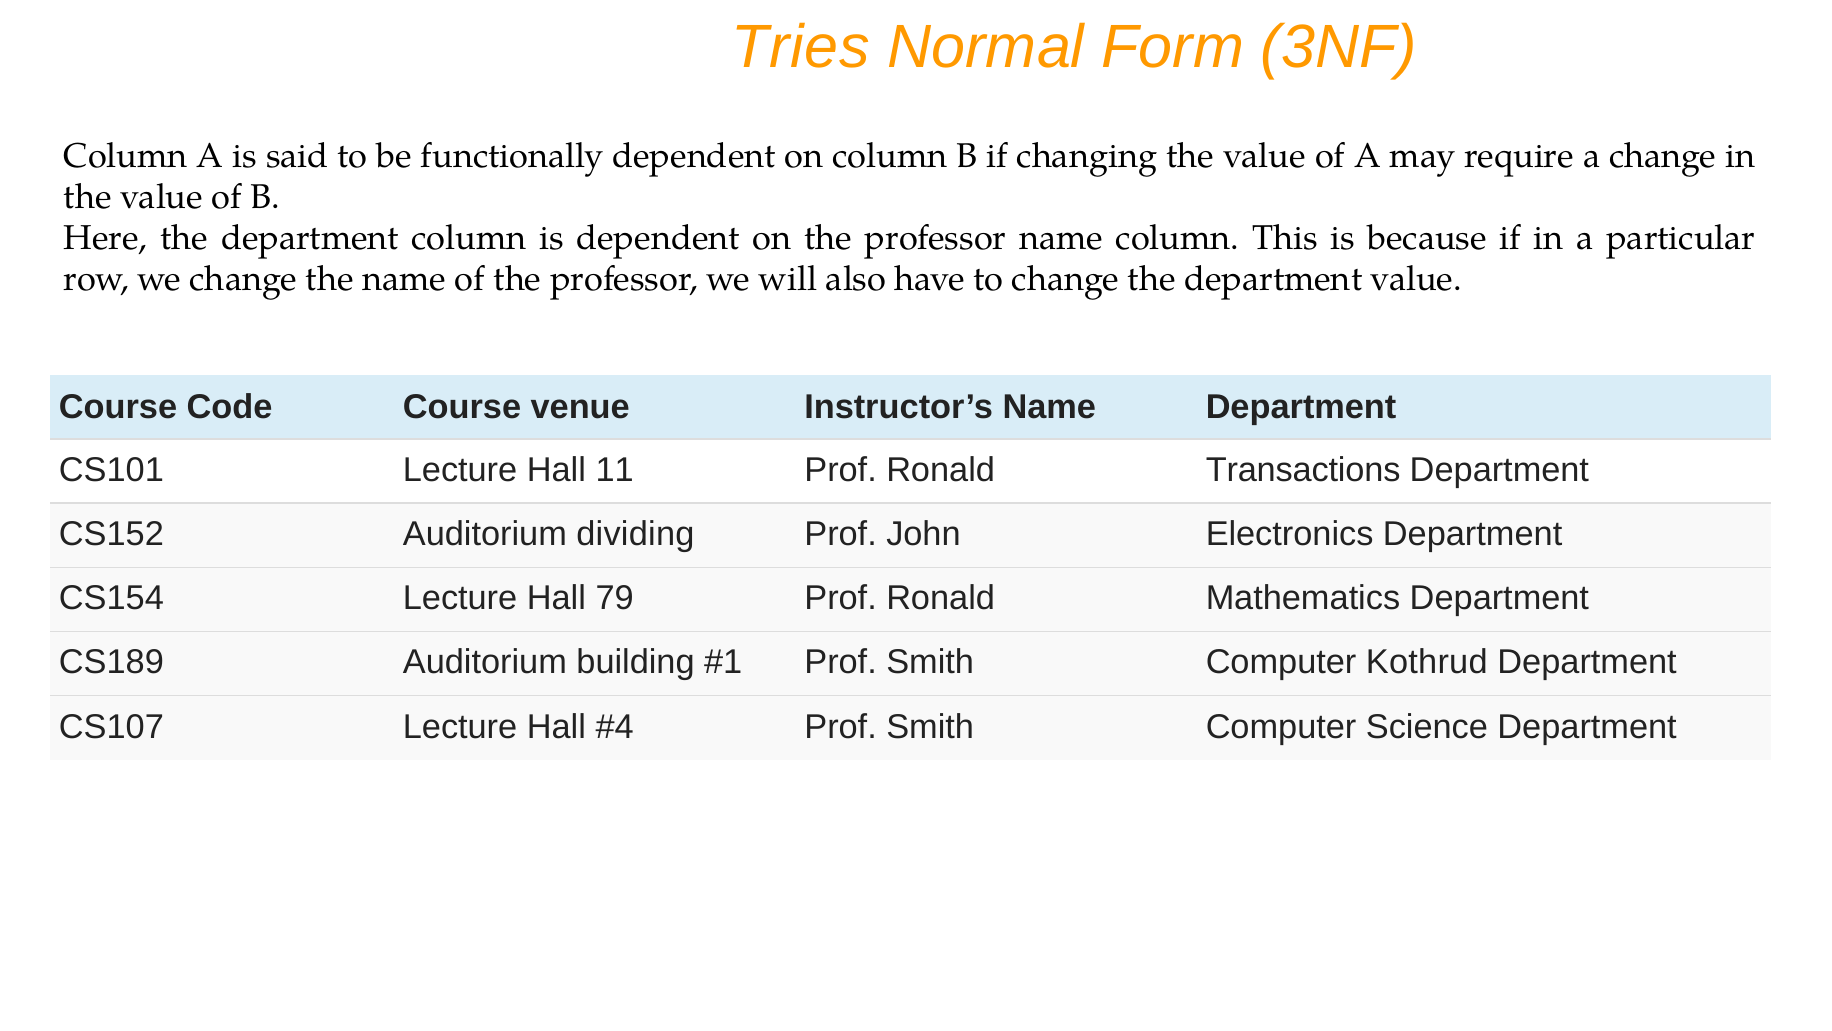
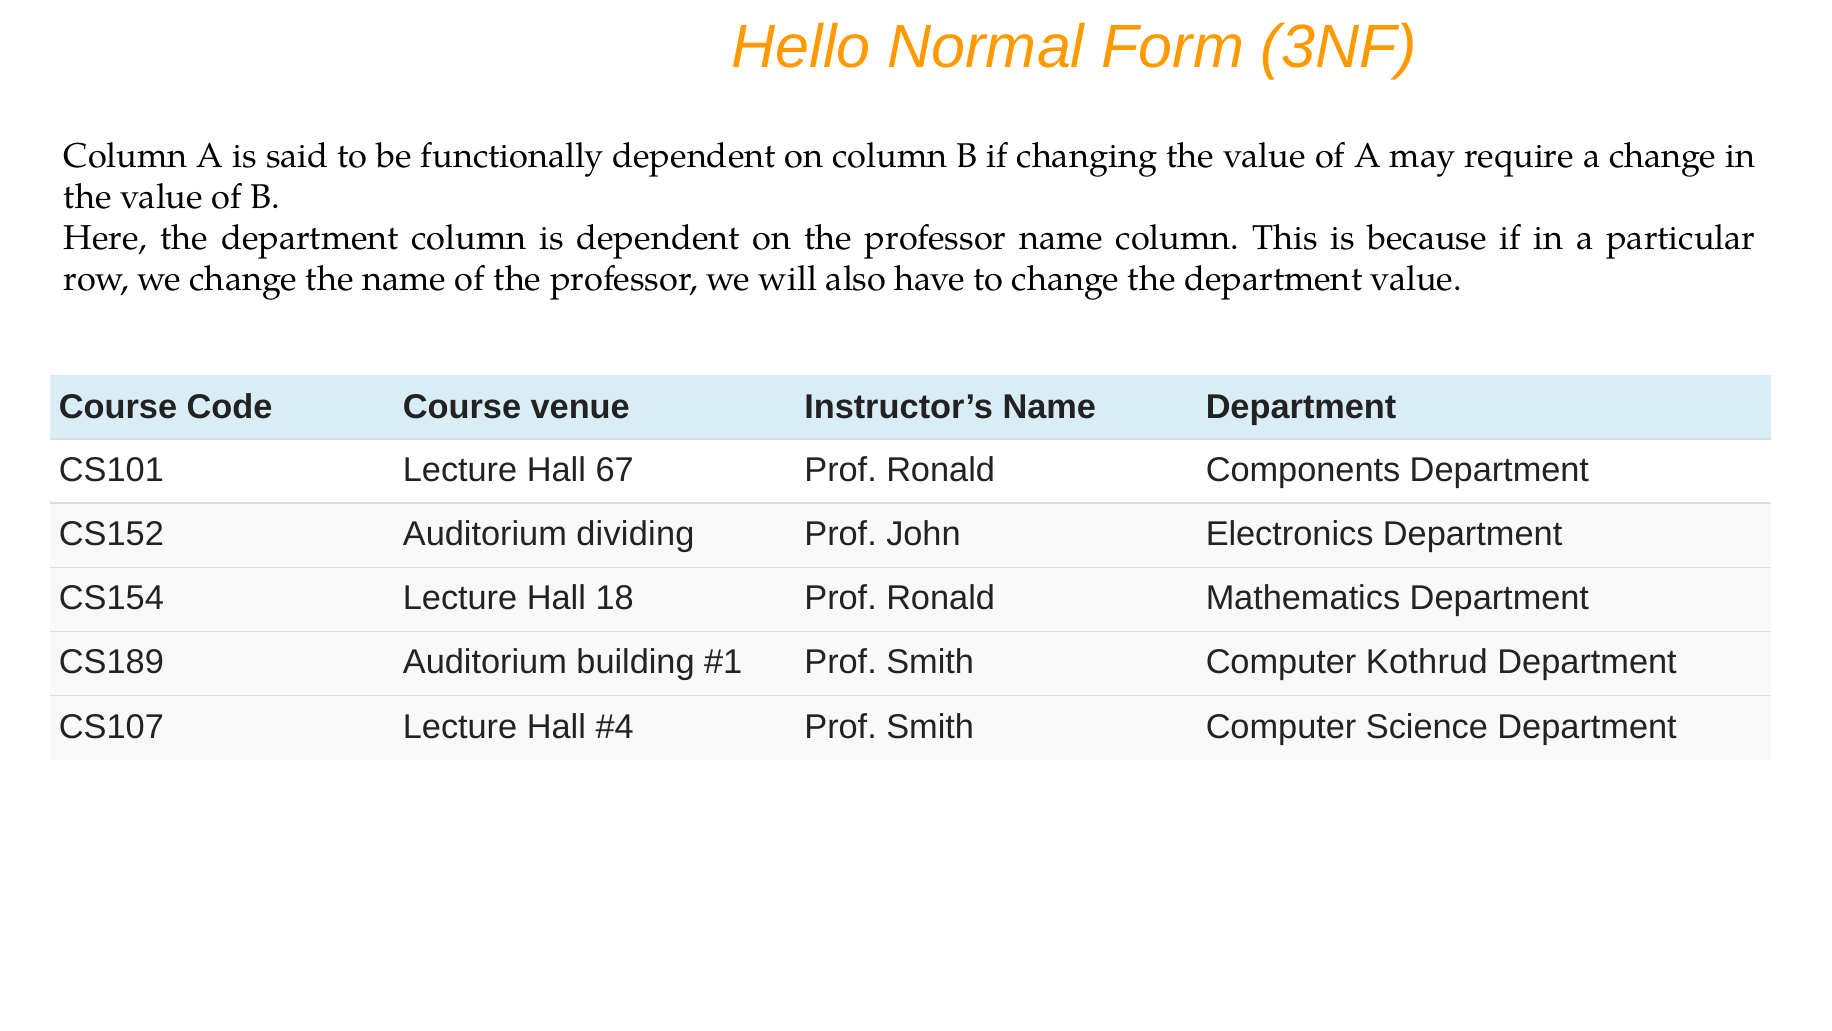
Tries: Tries -> Hello (801, 48)
11: 11 -> 67 (615, 470)
Transactions: Transactions -> Components (1303, 470)
79: 79 -> 18 (615, 598)
